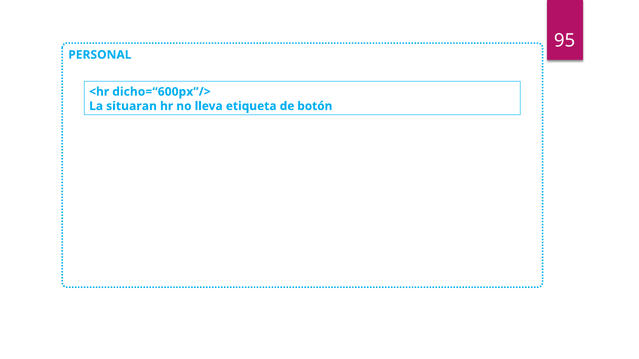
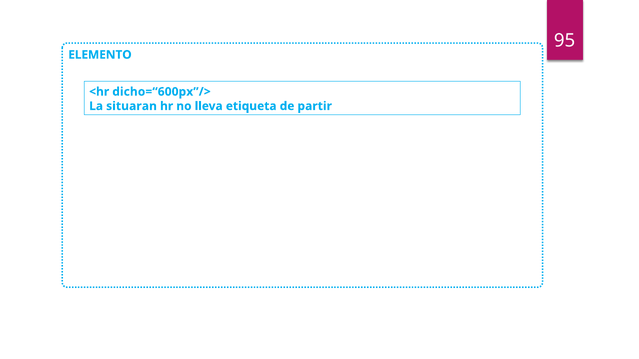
PERSONAL: PERSONAL -> ELEMENTO (100, 55)
botón: botón -> partir (315, 106)
